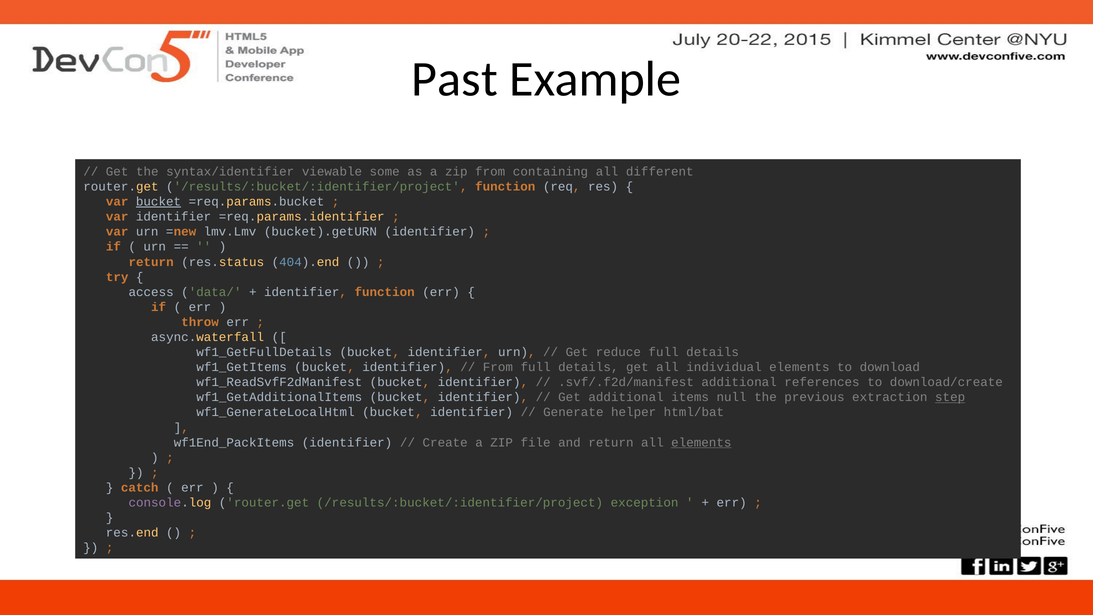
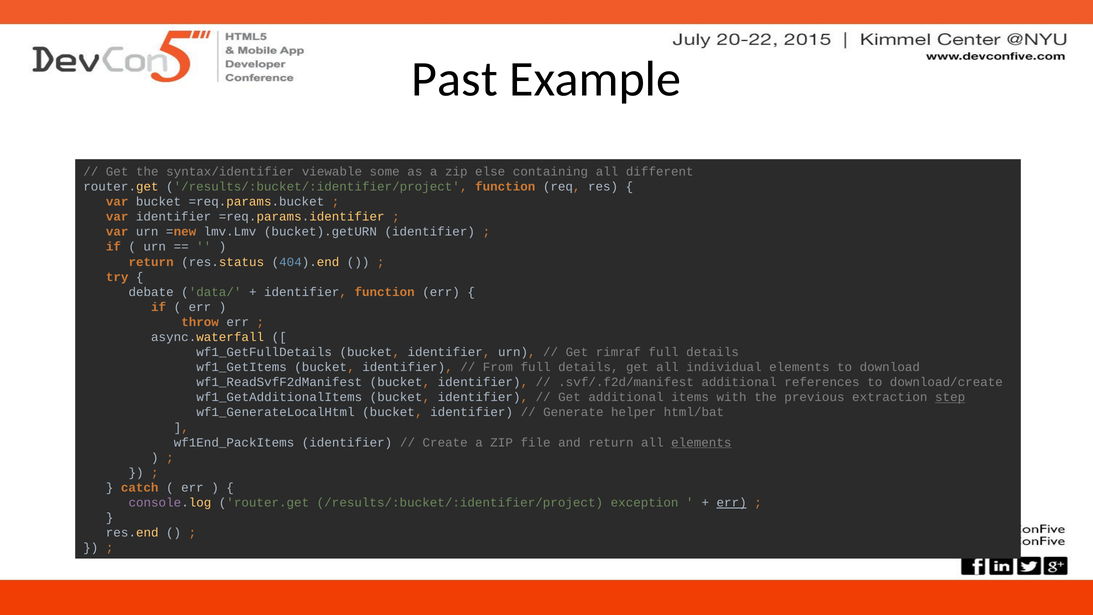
zip from: from -> else (490, 172)
bucket underline: present -> none (159, 202)
access: access -> debate (151, 292)
reduce: reduce -> rimraf (618, 352)
null: null -> with (732, 397)
err underline: none -> present (732, 502)
